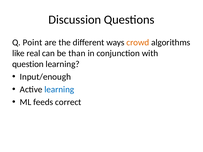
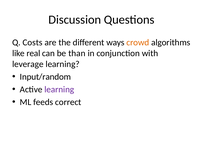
Point: Point -> Costs (33, 43)
question: question -> leverage (28, 64)
Input/enough: Input/enough -> Input/random (45, 77)
learning colour: blue -> purple (59, 90)
